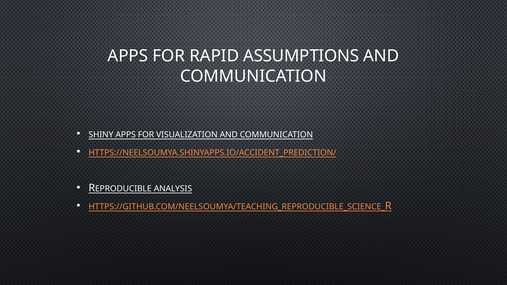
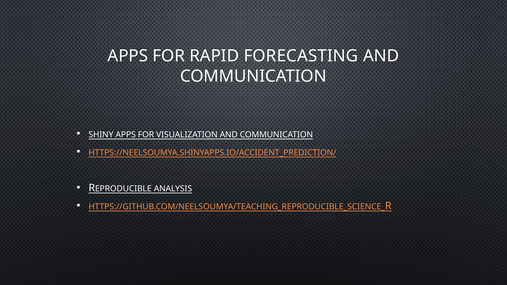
ASSUMPTIONS: ASSUMPTIONS -> FORECASTING (301, 56)
